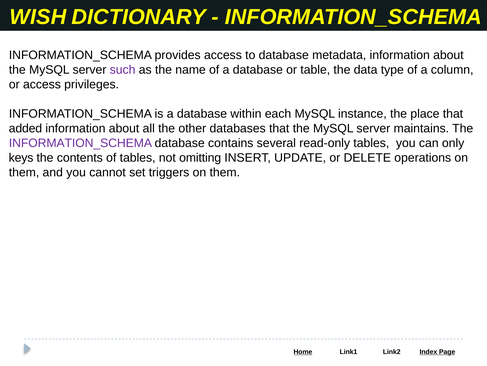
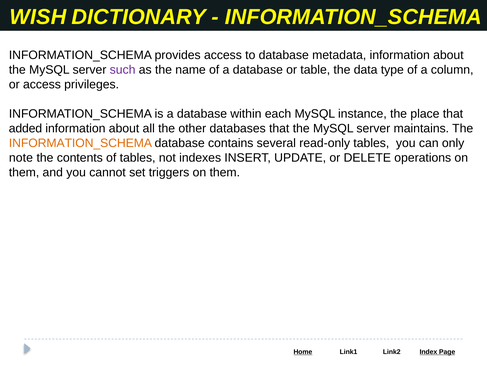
INFORMATION_SCHEMA colour: purple -> orange (80, 143)
keys: keys -> note (21, 157)
omitting: omitting -> indexes (200, 157)
